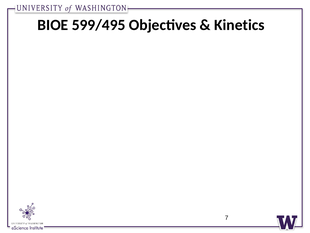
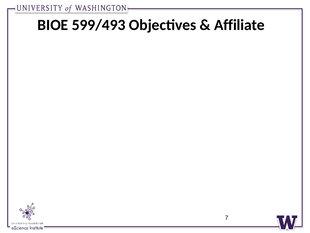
599/495: 599/495 -> 599/493 (99, 25)
Kinetics: Kinetics -> Affiliate (239, 25)
